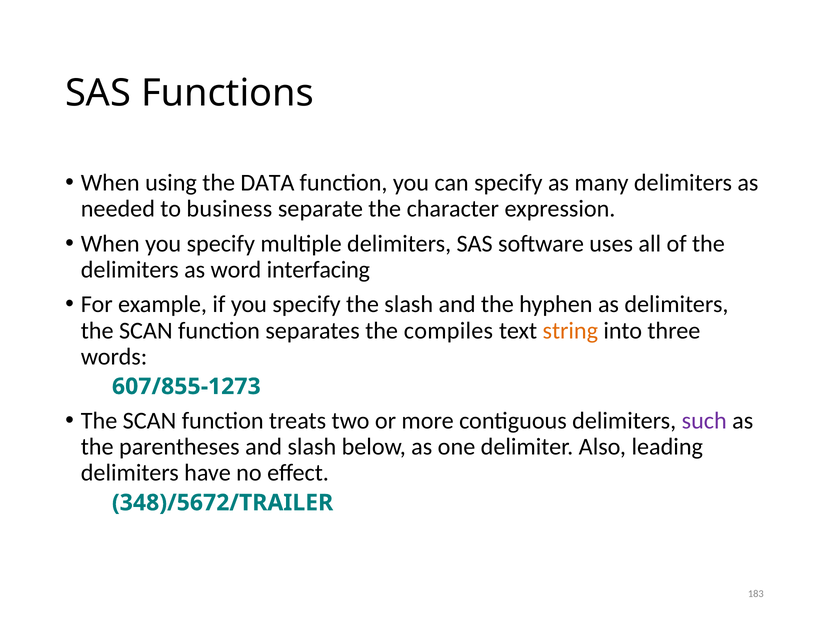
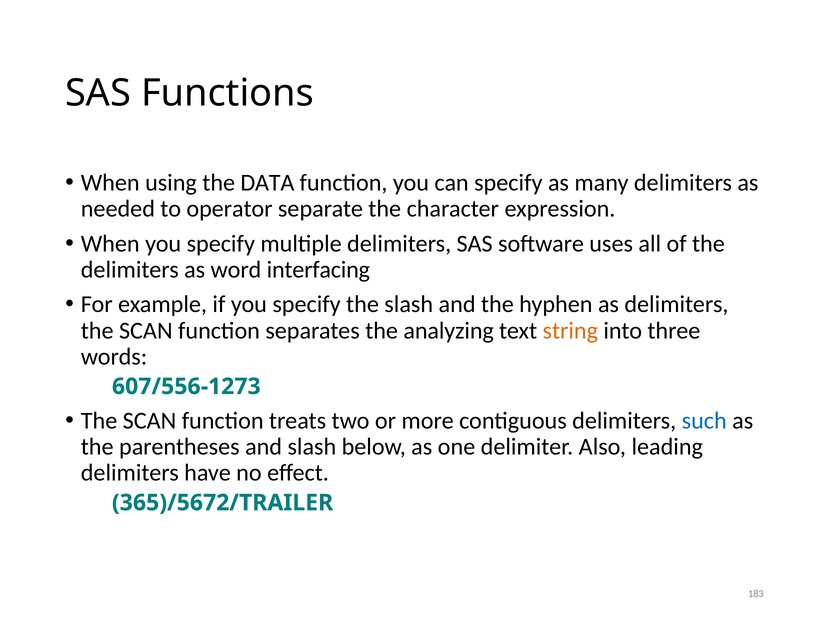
business: business -> operator (230, 209)
compiles: compiles -> analyzing (449, 330)
607/855-1273: 607/855-1273 -> 607/556-1273 (186, 386)
such colour: purple -> blue (704, 420)
348)/5672/TRAILER: 348)/5672/TRAILER -> 365)/5672/TRAILER (223, 502)
